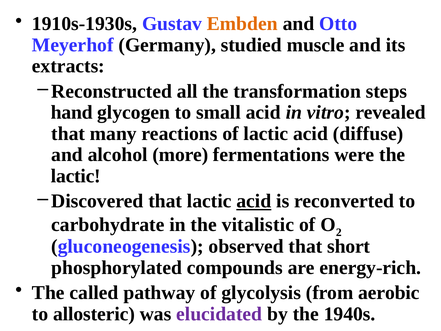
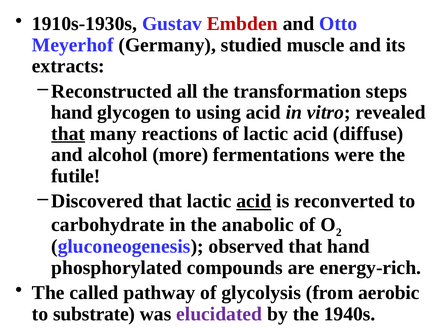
Embden colour: orange -> red (242, 24)
small: small -> using (219, 112)
that underline: none -> present (68, 134)
lactic: lactic -> futile (76, 176)
vitalistic: vitalistic -> anabolic (258, 225)
that short: short -> hand (349, 246)
allosteric: allosteric -> substrate (94, 314)
